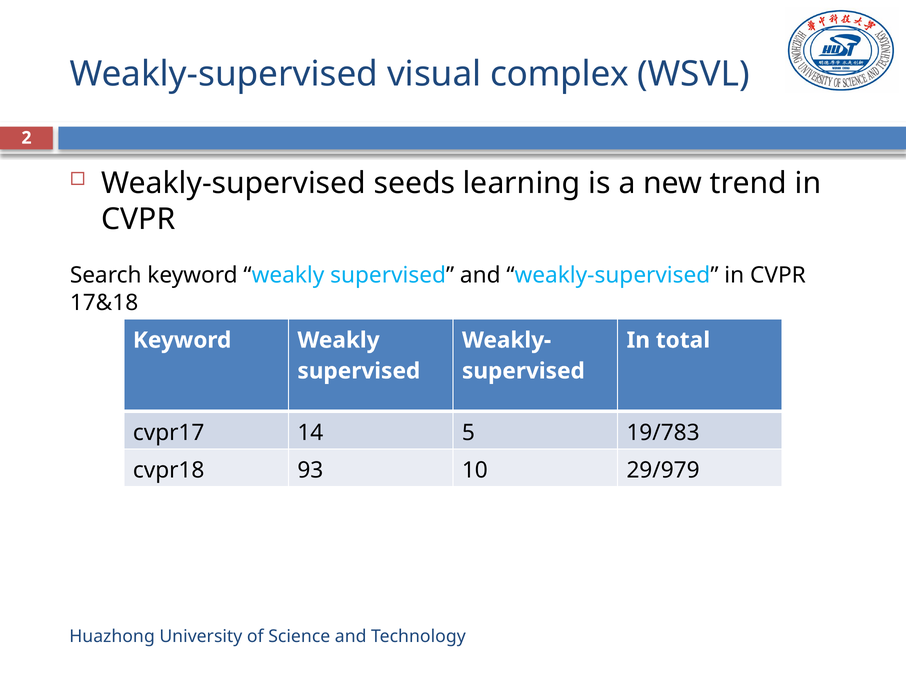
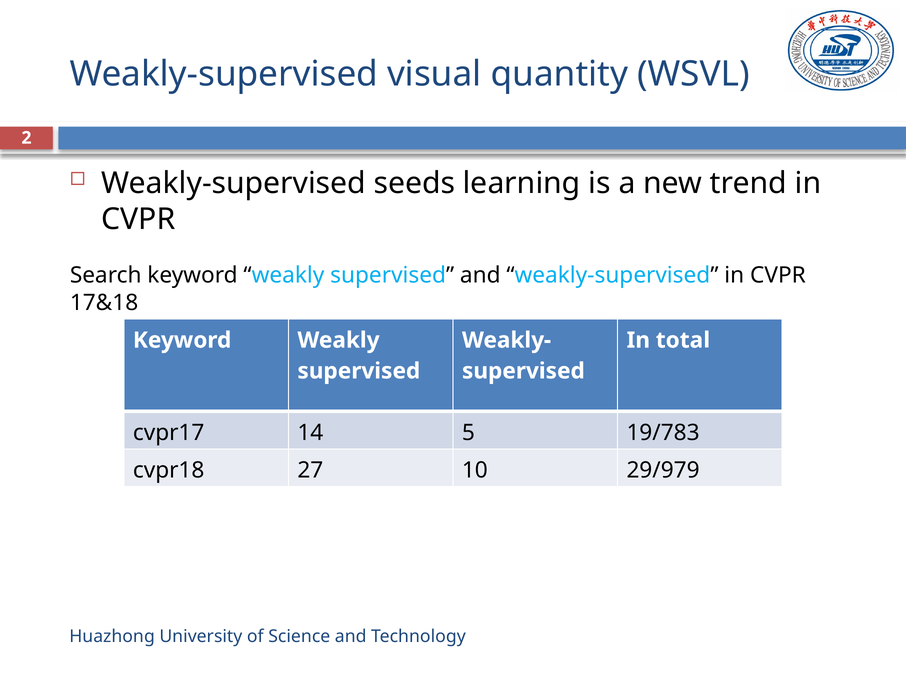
complex: complex -> quantity (559, 74)
93: 93 -> 27 (310, 470)
